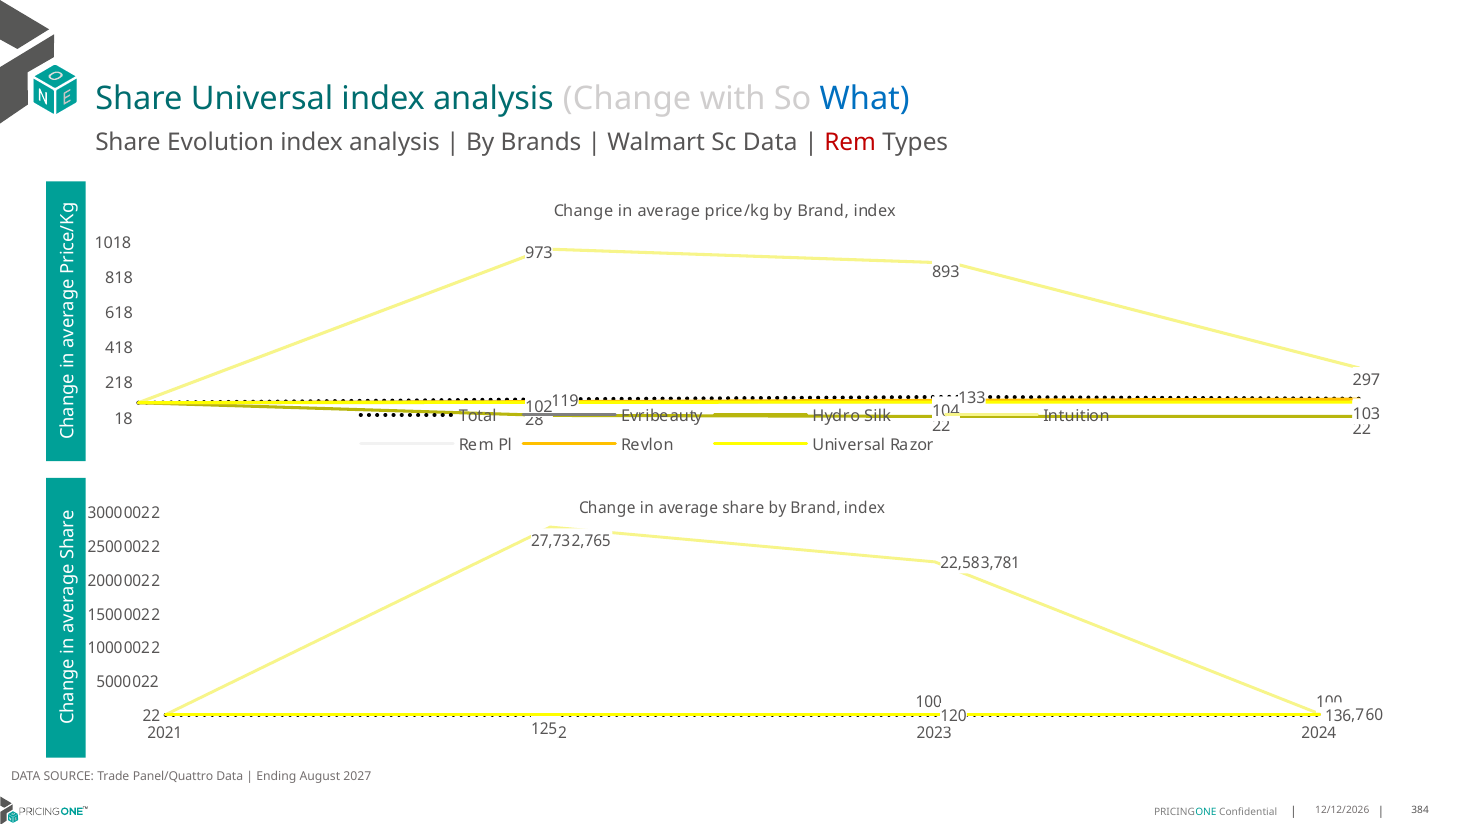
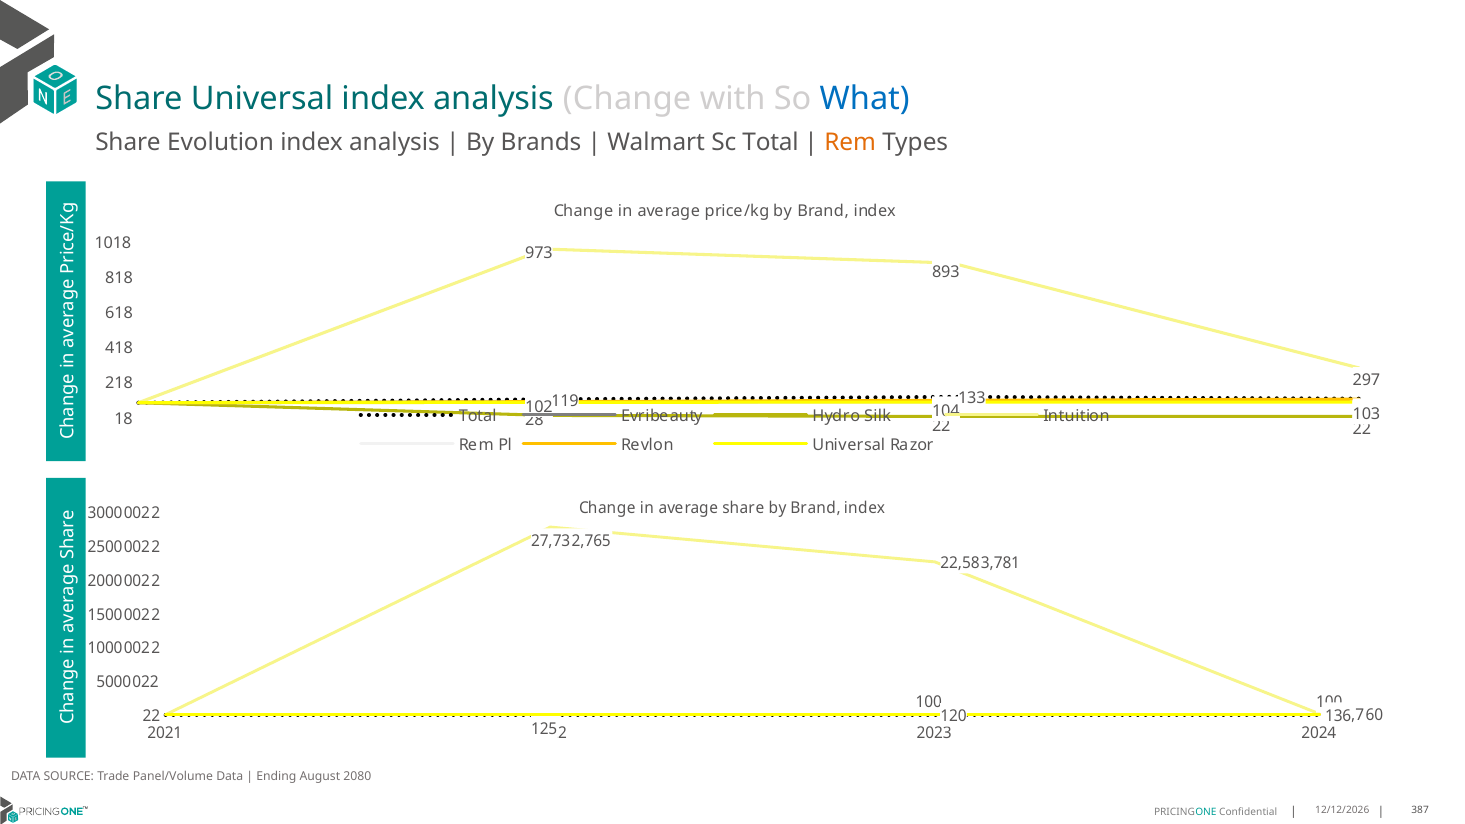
Sc Data: Data -> Total (771, 143)
Rem colour: red -> orange (850, 143)
Panel/Quattro: Panel/Quattro -> Panel/Volume (173, 776)
2027: 2027 -> 2080 (357, 776)
384: 384 -> 387 (1420, 810)
